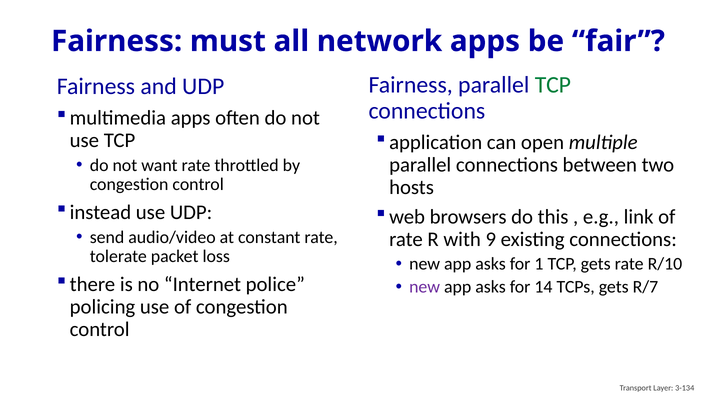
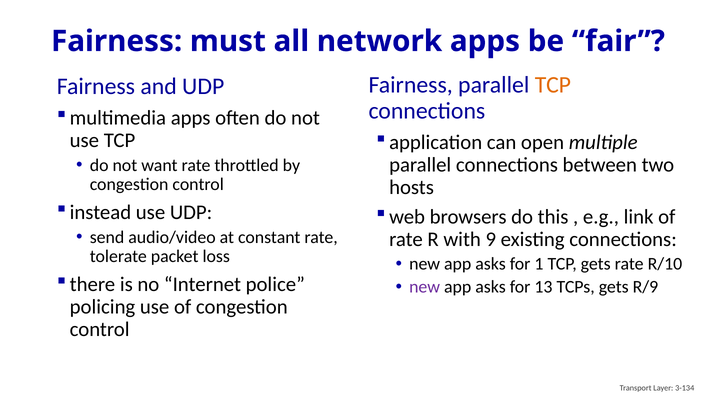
TCP colour: green -> orange (553, 85)
14: 14 -> 13 (543, 287)
R/7: R/7 -> R/9 (645, 287)
